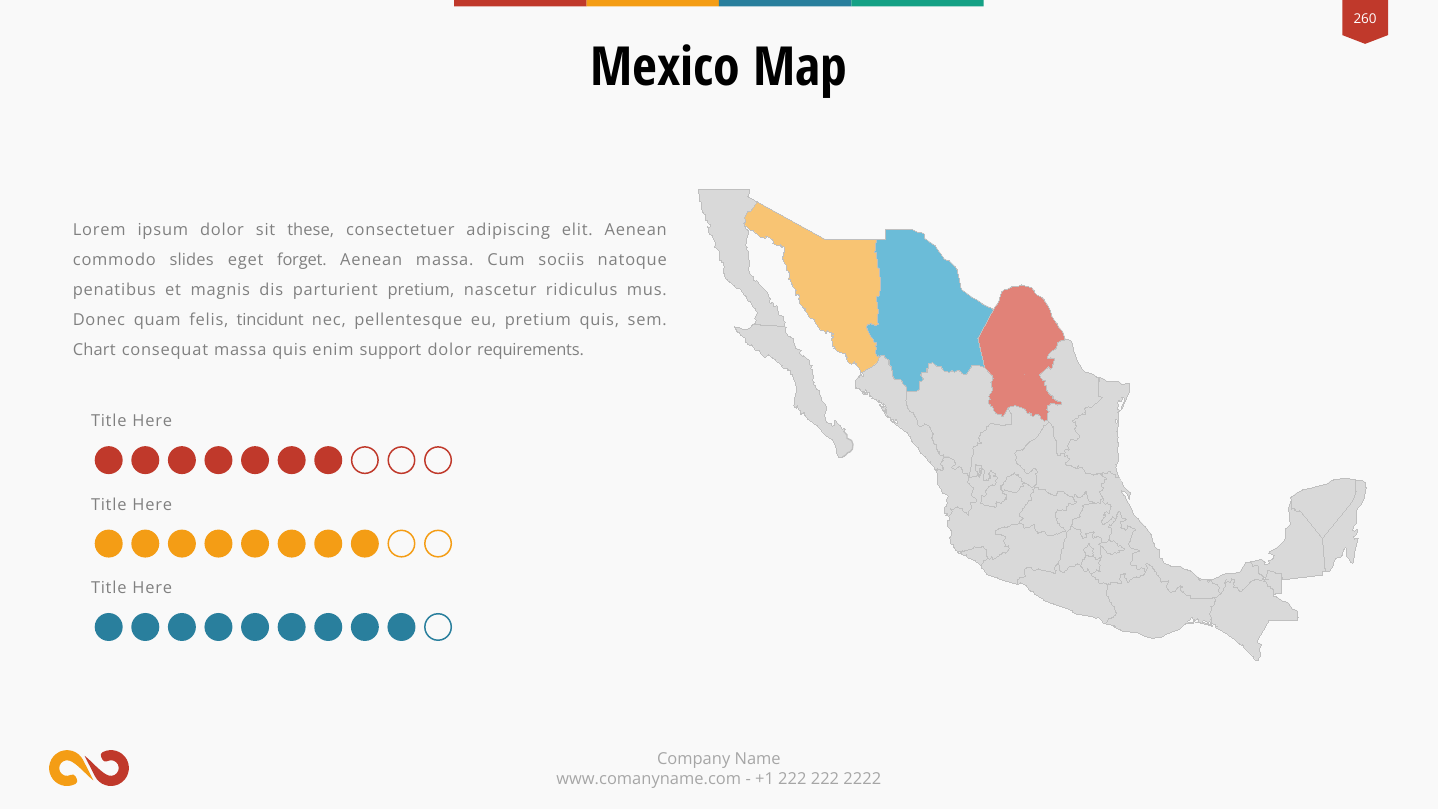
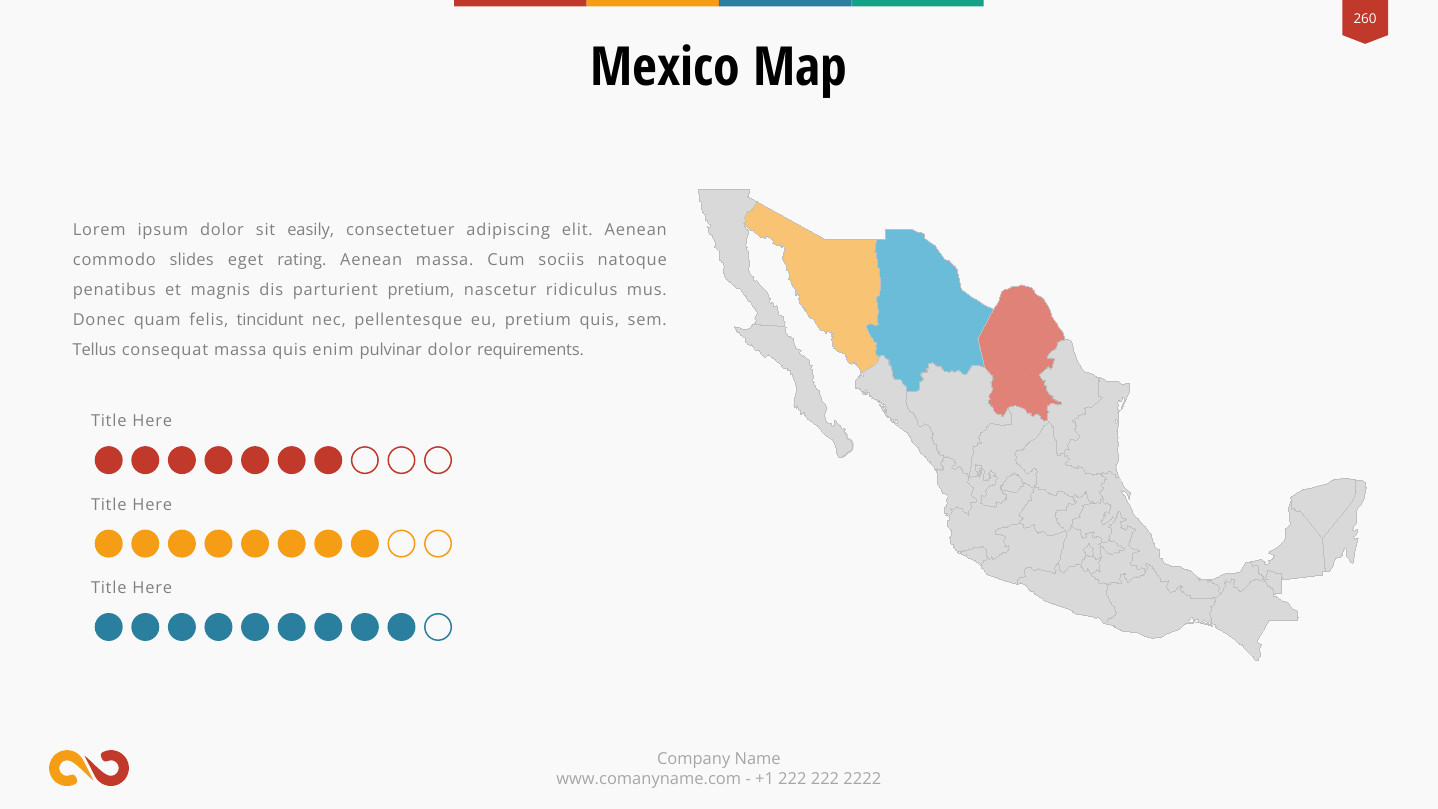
these: these -> easily (311, 230)
forget: forget -> rating (302, 260)
Chart: Chart -> Tellus (94, 350)
support: support -> pulvinar (391, 350)
